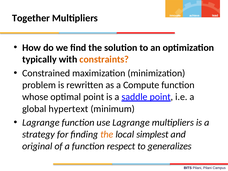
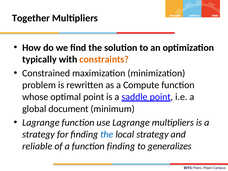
hypertext: hypertext -> document (68, 109)
the colour: orange -> blue (107, 134)
local simplest: simplest -> strategy (152, 134)
original: original -> reliable (37, 146)
function respect: respect -> finding (121, 146)
